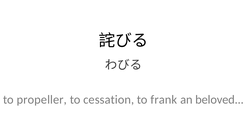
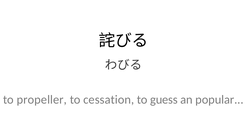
frank: frank -> guess (164, 100)
beloved: beloved -> popular (219, 100)
